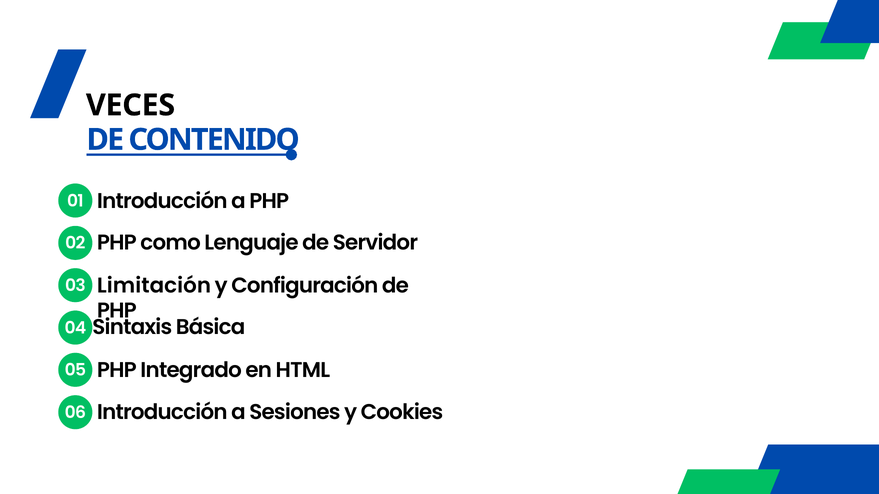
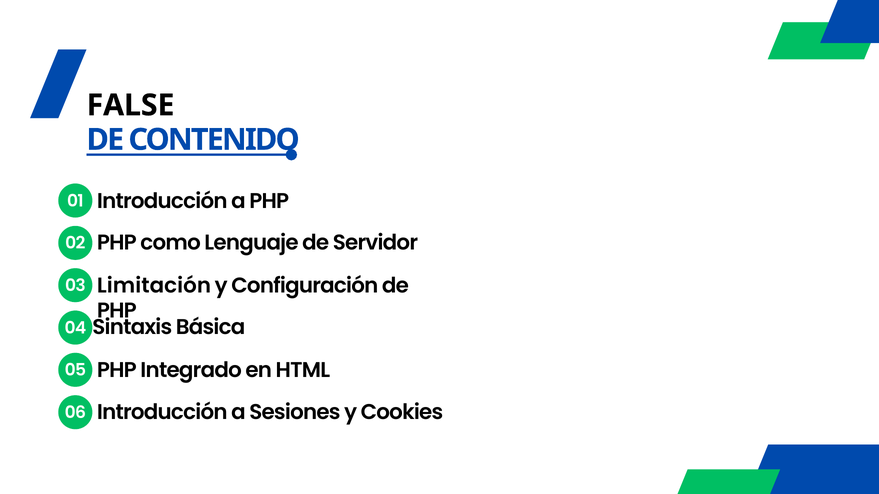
VECES: VECES -> FALSE (131, 105)
